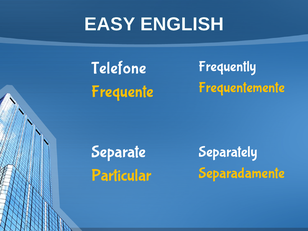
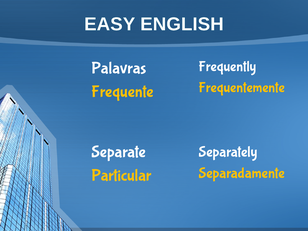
Telefone: Telefone -> Palavras (119, 68)
